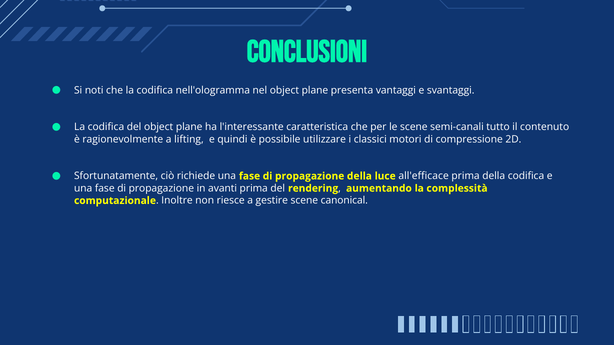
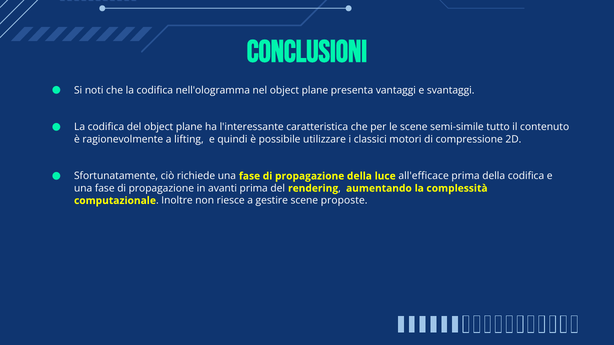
semi-canali: semi-canali -> semi-simile (457, 127)
canonical: canonical -> proposte (344, 201)
